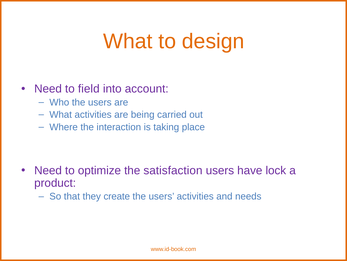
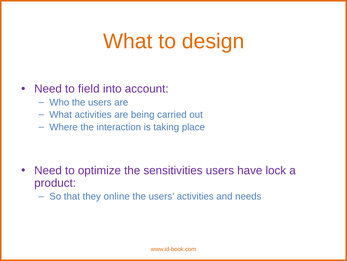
satisfaction: satisfaction -> sensitivities (173, 170)
create: create -> online (117, 196)
